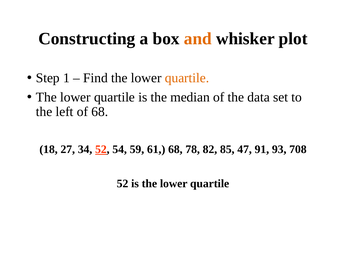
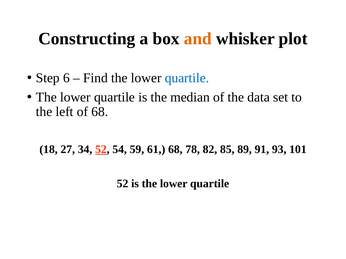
1: 1 -> 6 (66, 78)
quartile colour: orange -> blue (187, 78)
47: 47 -> 89 (245, 150)
708: 708 -> 101 (298, 150)
